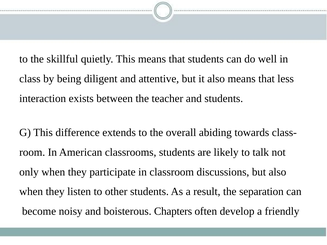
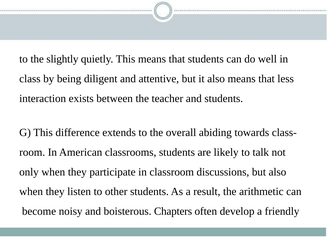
skillful: skillful -> slightly (62, 59)
separation: separation -> arithmetic (261, 191)
